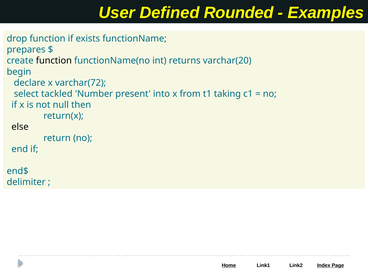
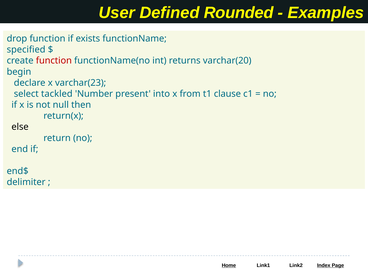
prepares: prepares -> specified (26, 50)
function colour: black -> red (54, 61)
varchar(72: varchar(72 -> varchar(23 (81, 83)
taking: taking -> clause (227, 94)
